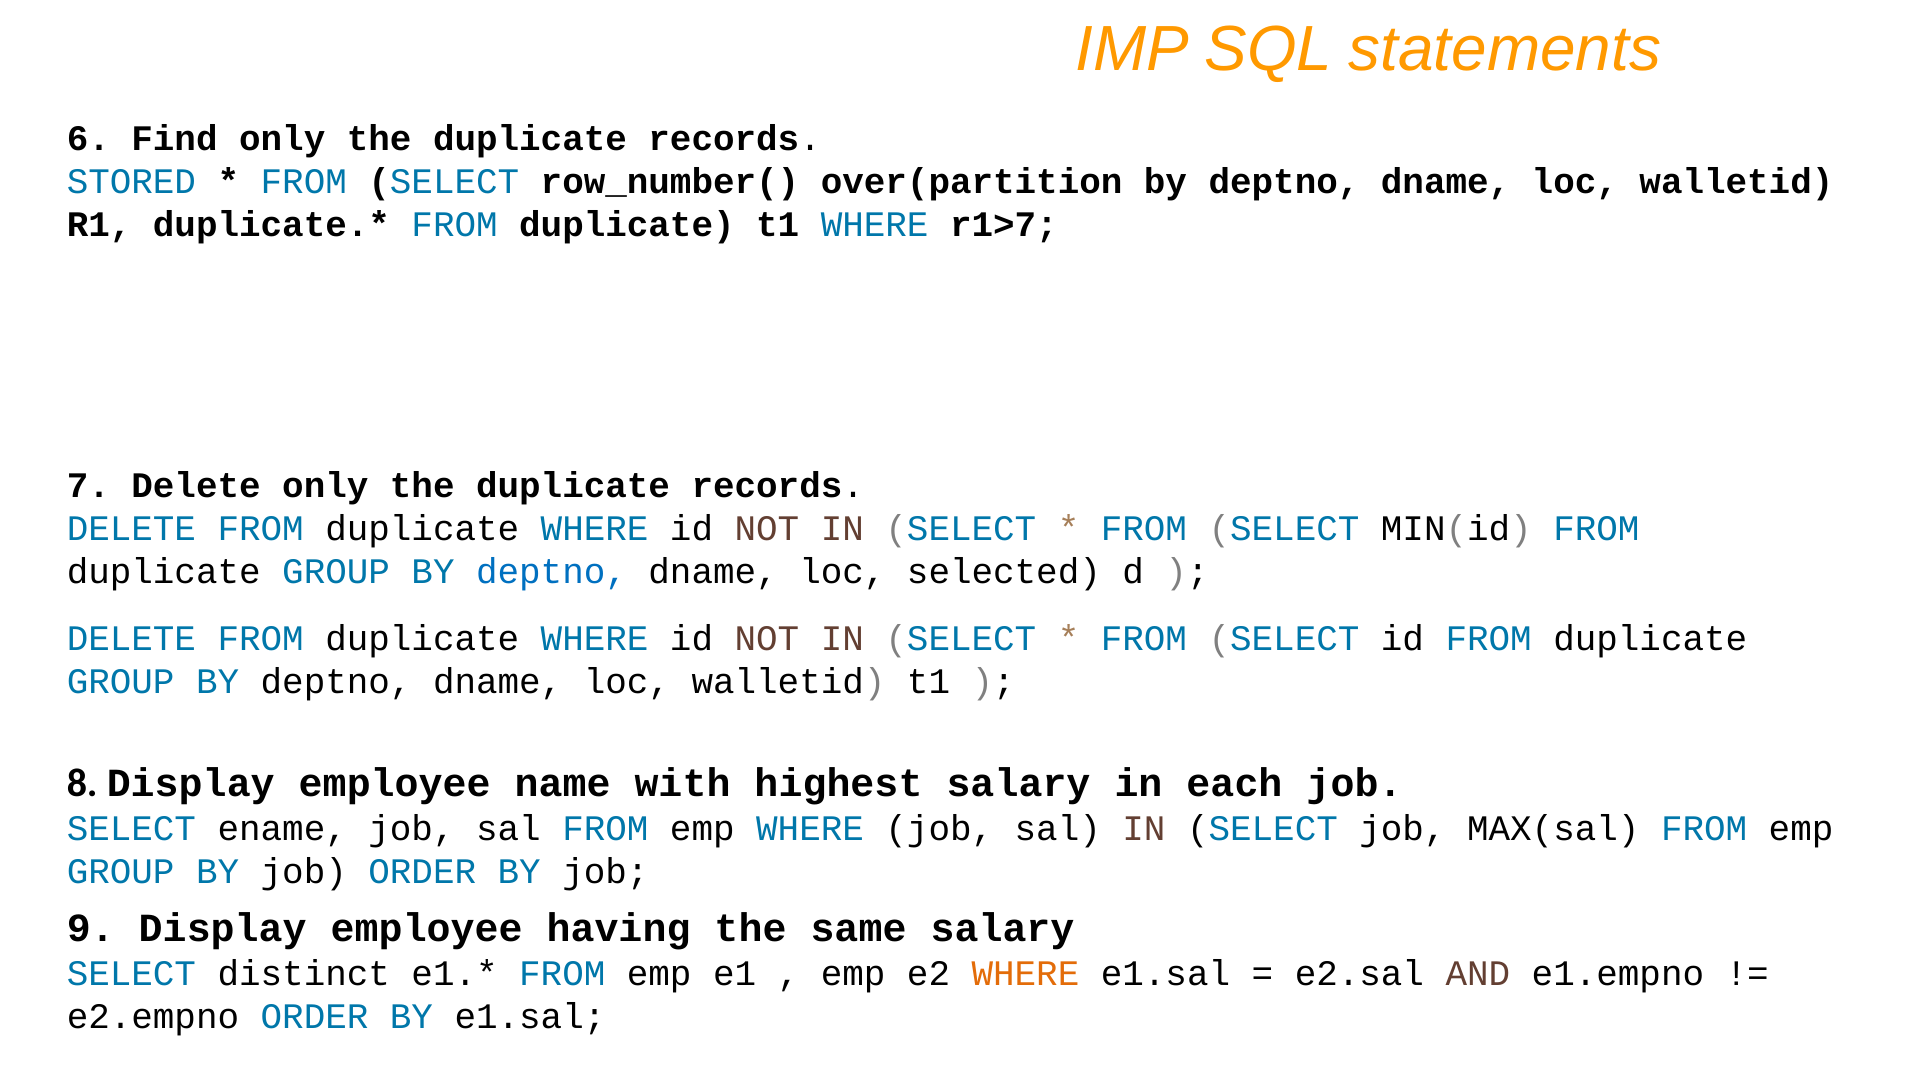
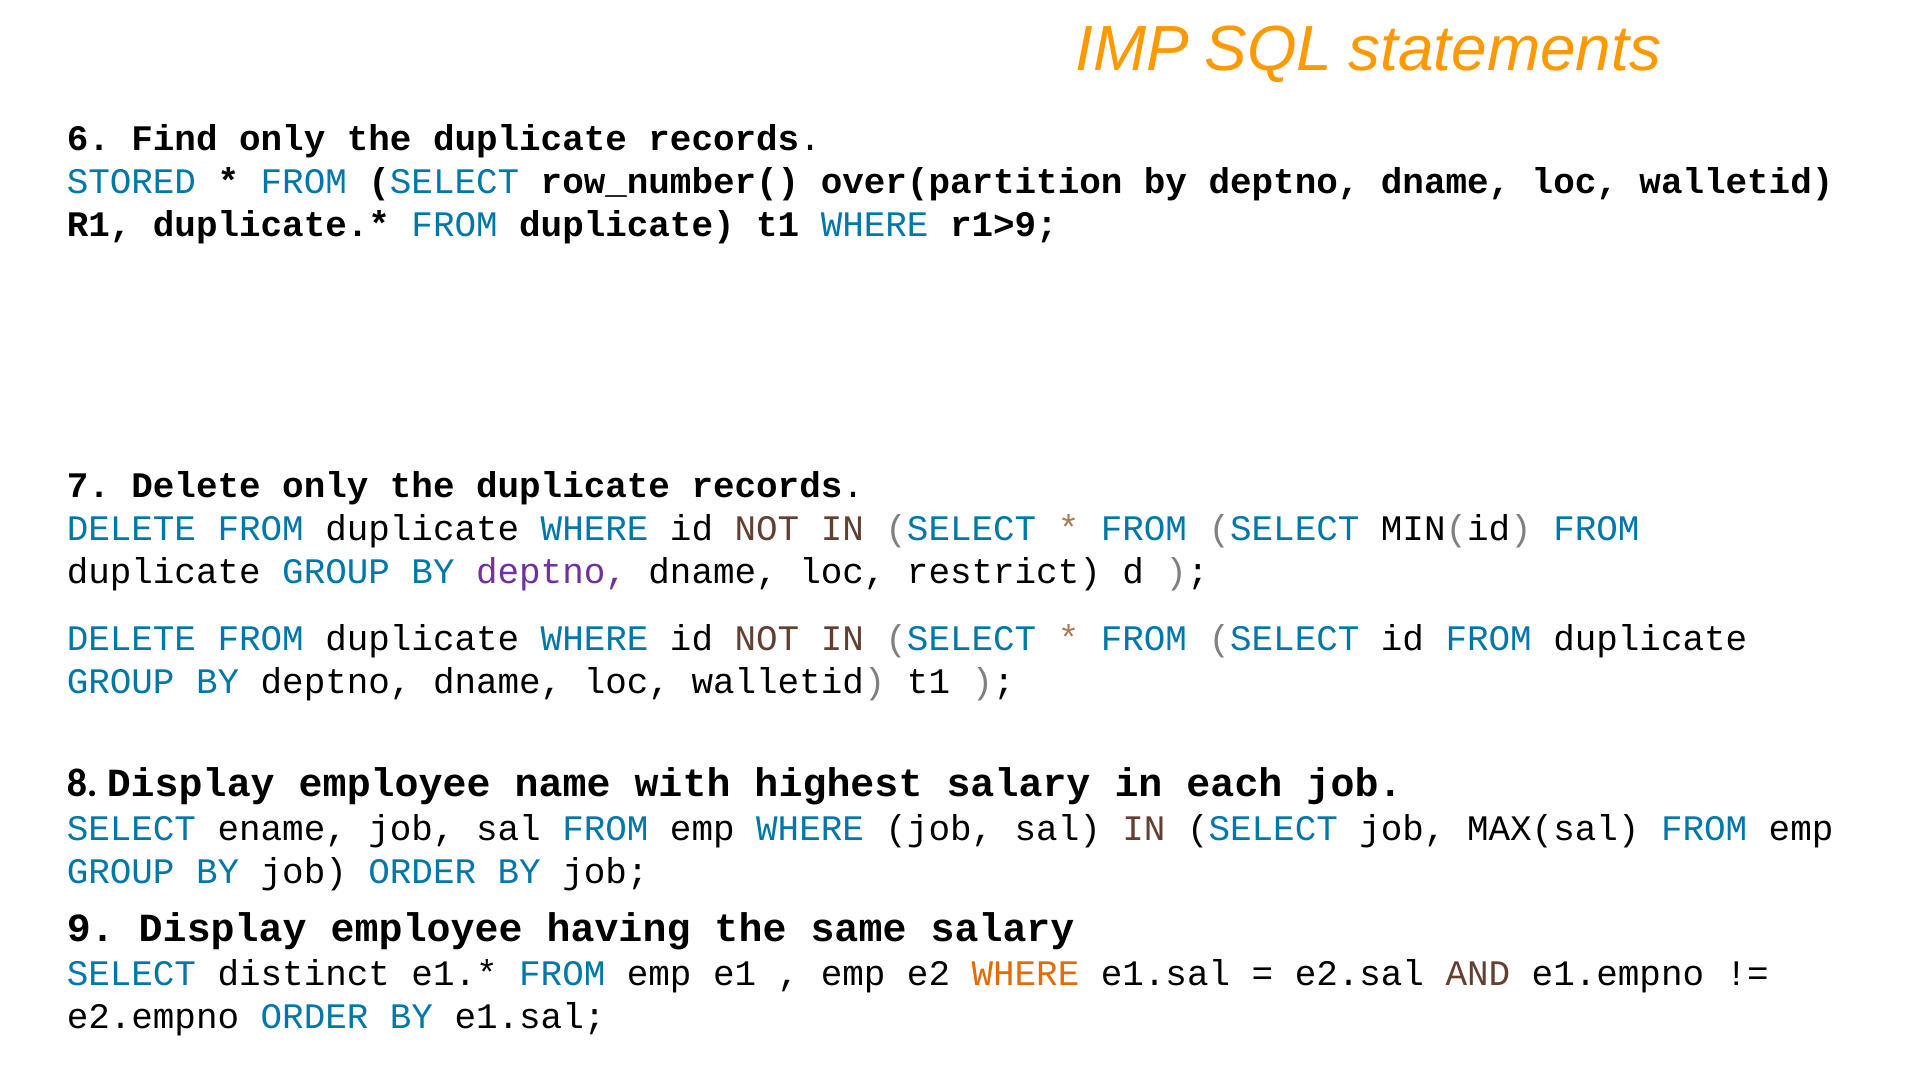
r1>7: r1>7 -> r1>9 (1004, 225)
deptno colour: blue -> purple (552, 572)
selected: selected -> restrict (1004, 572)
